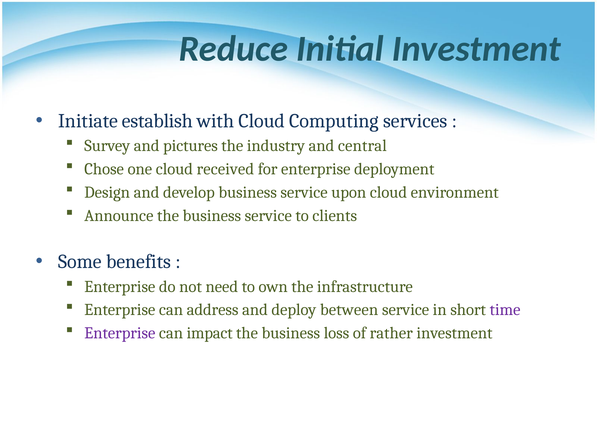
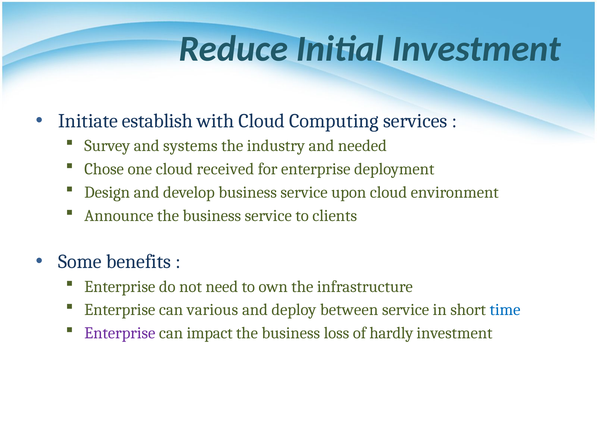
pictures: pictures -> systems (190, 146)
central: central -> needed (362, 146)
address: address -> various (212, 310)
time colour: purple -> blue (505, 310)
rather: rather -> hardly (391, 333)
